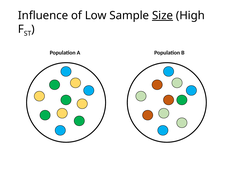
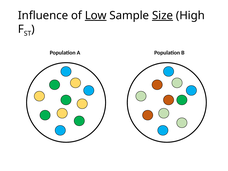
Low underline: none -> present (96, 16)
